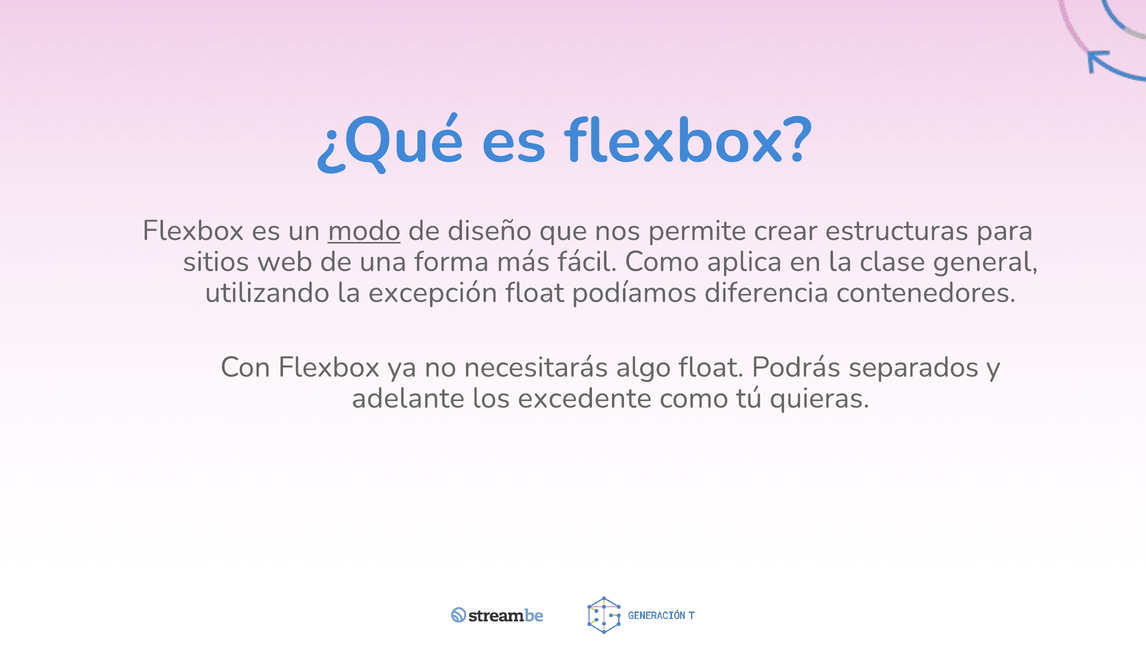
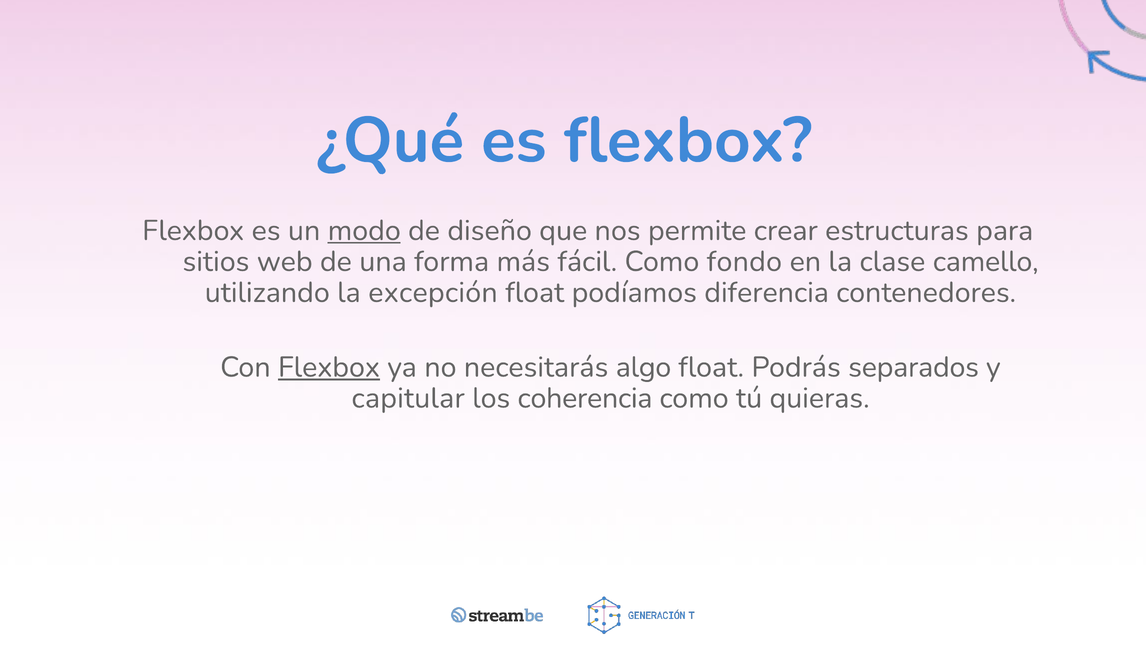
aplica: aplica -> fondo (744, 261)
general: general -> camello (986, 261)
Flexbox underline: none -> present (329, 367)
adelante: adelante -> capitular (408, 398)
excedente: excedente -> coherencia (585, 398)
